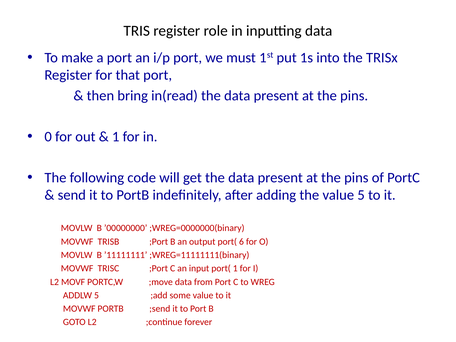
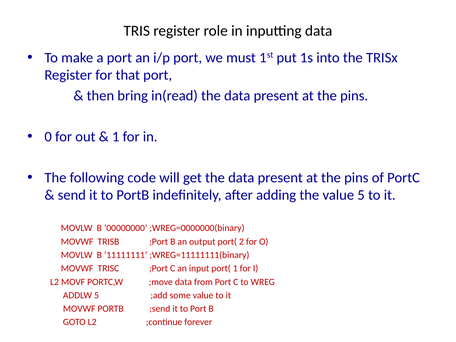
6: 6 -> 2 (241, 242)
